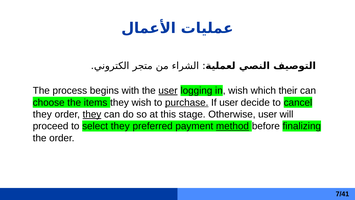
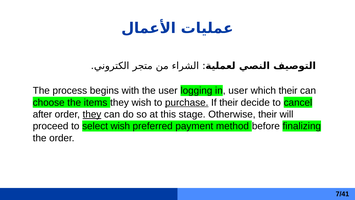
user underline: present -> none (168, 91)
in wish: wish -> user (238, 91)
If user: user -> their (229, 102)
they: they -> after (42, 114)
Otherwise user: user -> their (268, 114)
select they: they -> wish (120, 126)
method underline: present -> none (232, 126)
